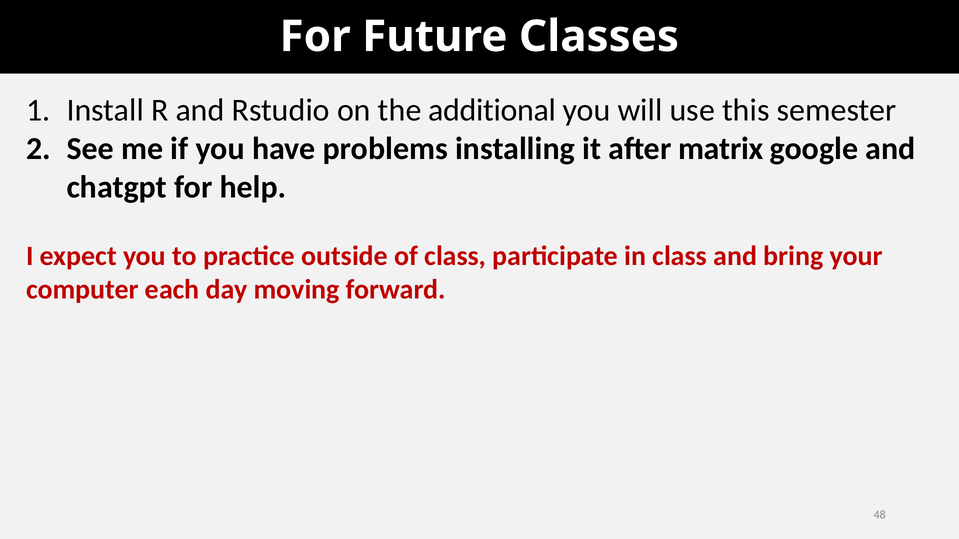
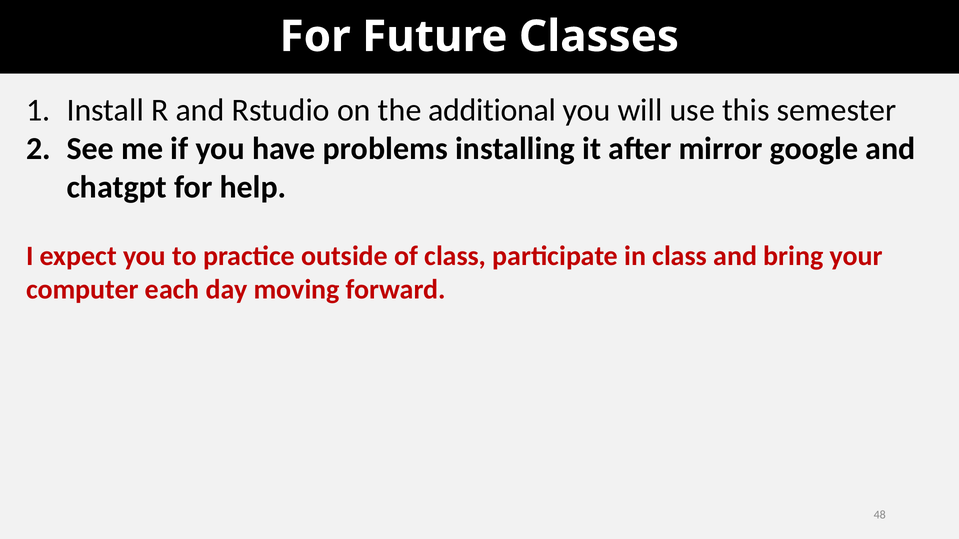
matrix: matrix -> mirror (721, 149)
